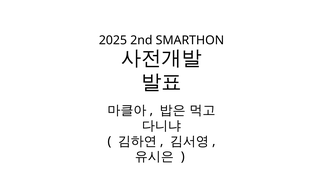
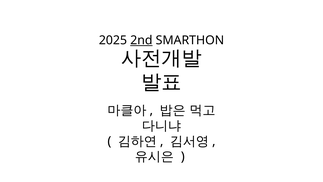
2nd underline: none -> present (141, 40)
